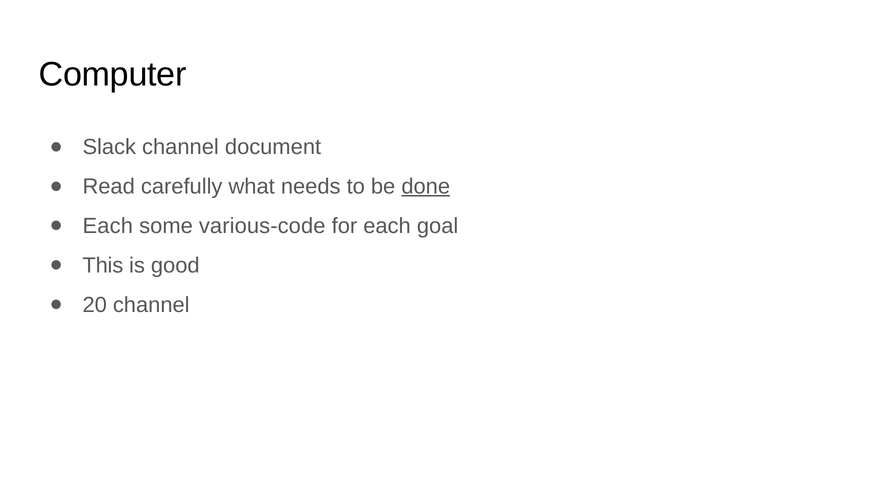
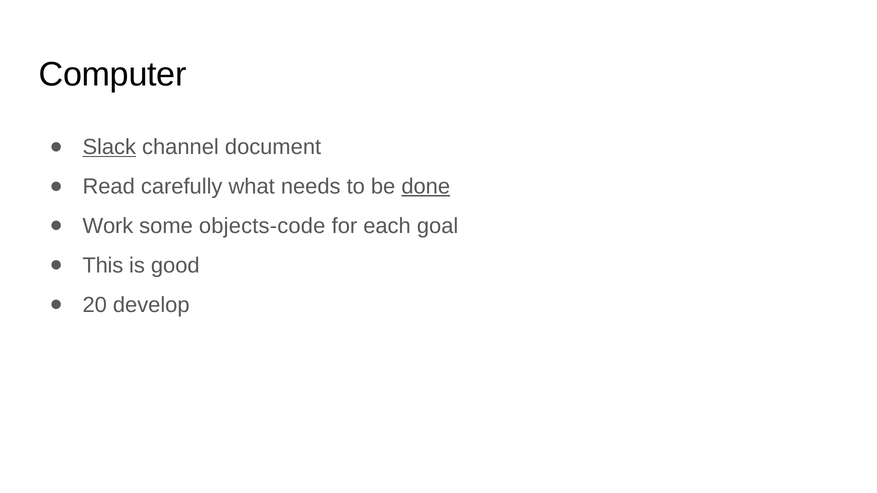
Slack underline: none -> present (109, 147)
Each: Each -> Work (108, 226)
various-code: various-code -> objects-code (262, 226)
20 channel: channel -> develop (151, 305)
